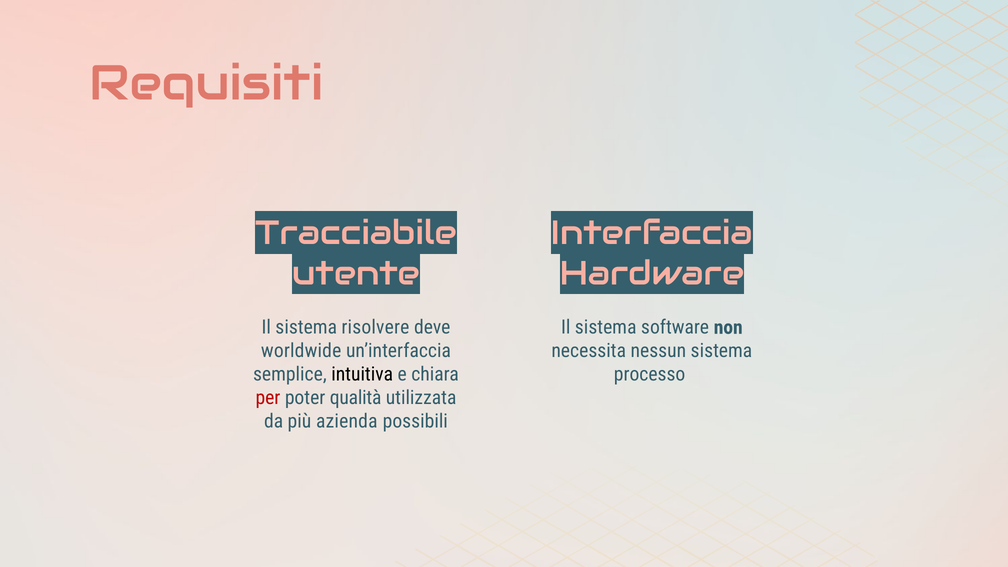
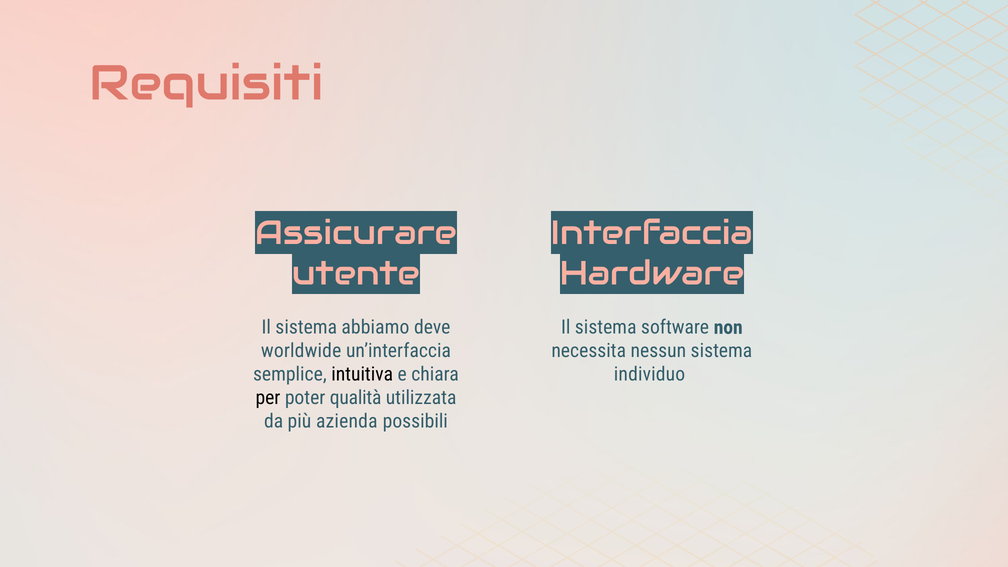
Tracciabile: Tracciabile -> Assicurare (356, 233)
risolvere: risolvere -> abbiamo (375, 327)
processo: processo -> individuo (650, 374)
per colour: red -> black (268, 398)
